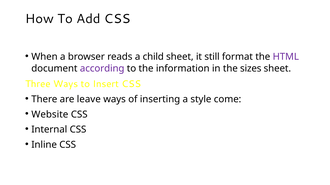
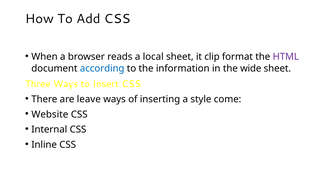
child: child -> local (153, 57)
still: still -> clip (212, 57)
according colour: purple -> blue (102, 69)
sizes: sizes -> wide (251, 69)
